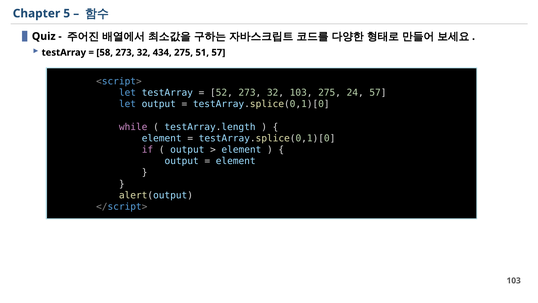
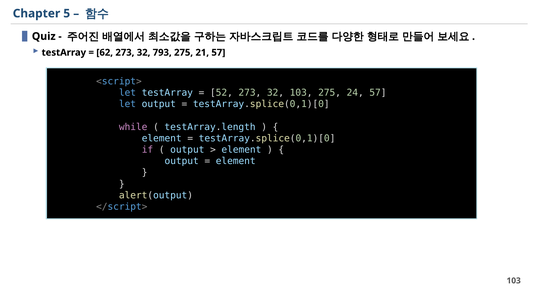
58: 58 -> 62 (105, 52)
434: 434 -> 793 (162, 52)
51: 51 -> 21 (202, 52)
